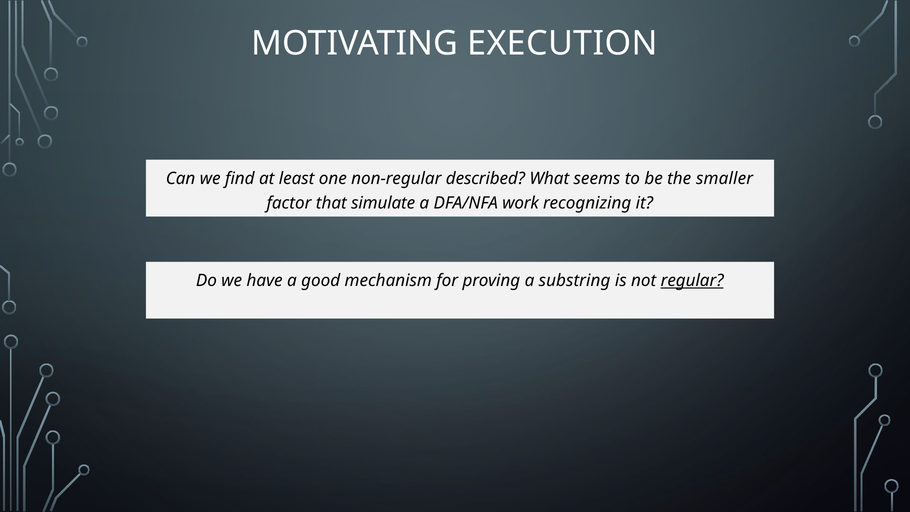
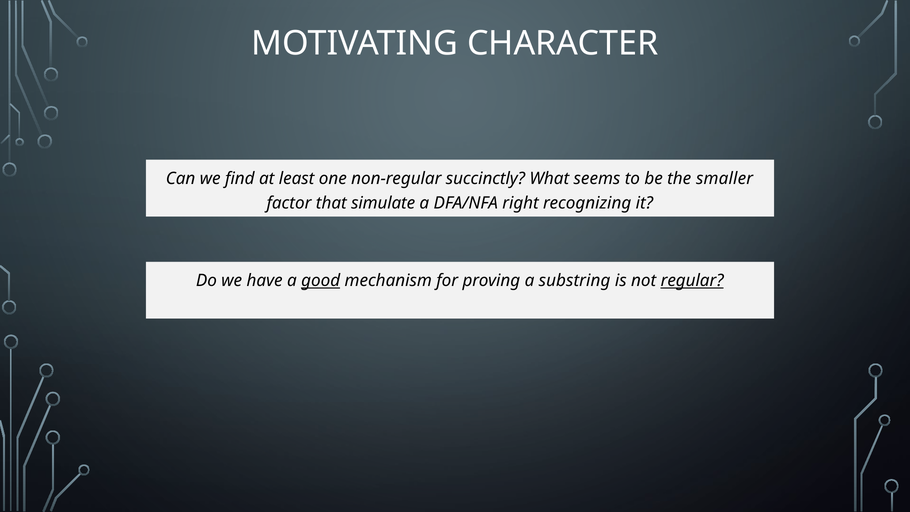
EXECUTION: EXECUTION -> CHARACTER (563, 44)
described: described -> succinctly (485, 179)
work: work -> right (521, 203)
good underline: none -> present (321, 281)
